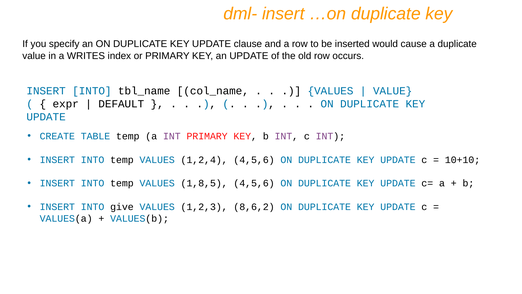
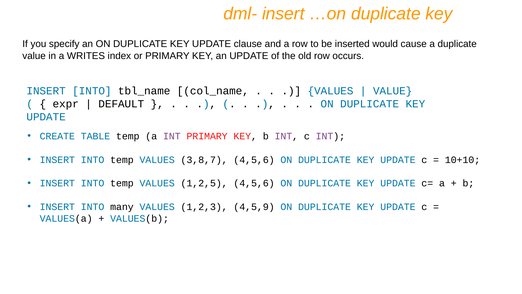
1,2,4: 1,2,4 -> 3,8,7 (204, 160)
1,8,5: 1,8,5 -> 1,2,5 (204, 183)
give: give -> many (122, 207)
8,6,2: 8,6,2 -> 4,5,9 (254, 207)
